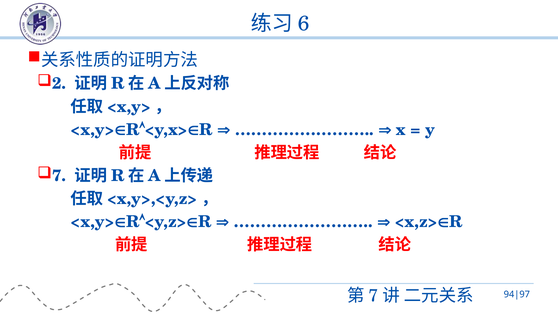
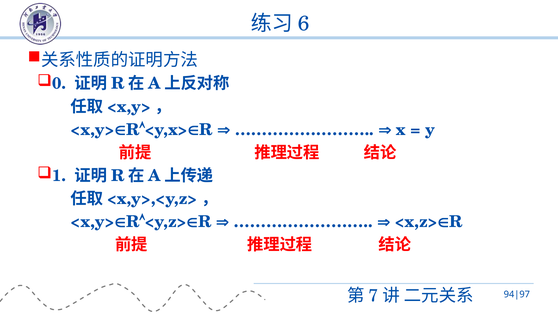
2: 2 -> 0 (59, 84)
7: 7 -> 1 (59, 176)
